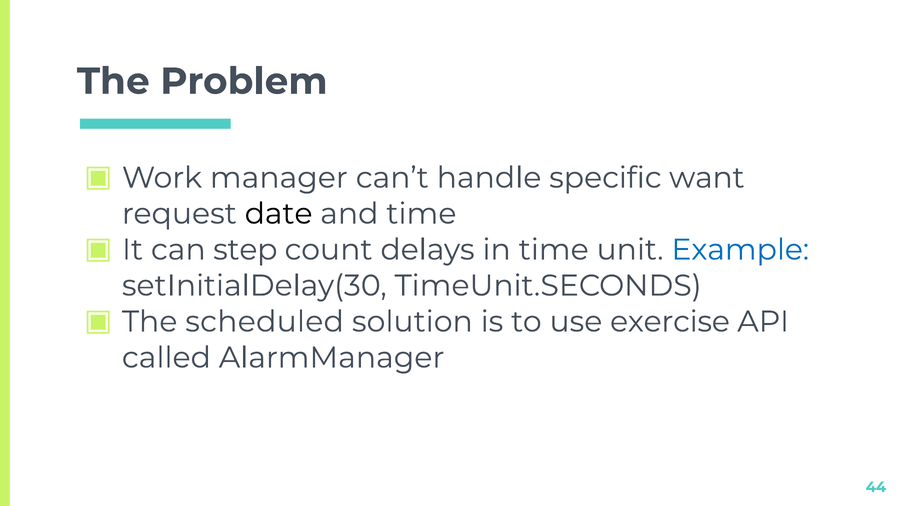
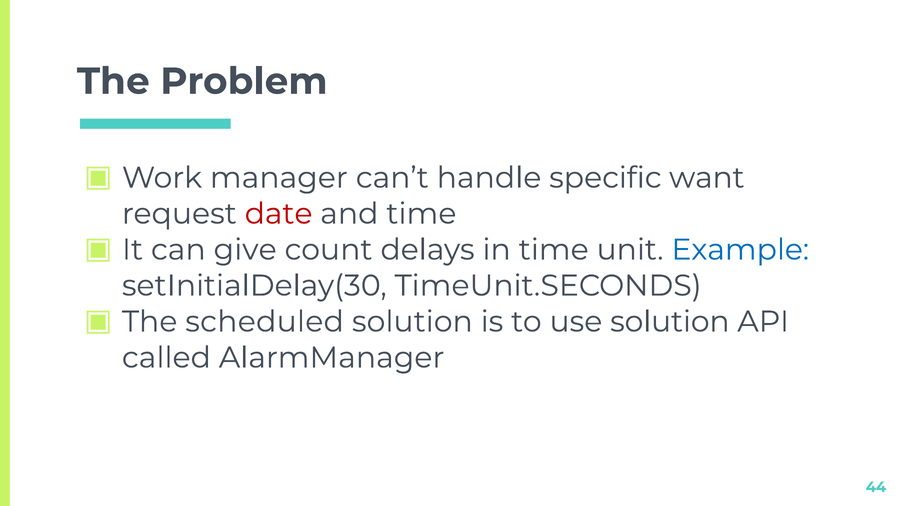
date colour: black -> red (279, 214)
step: step -> give (245, 250)
use exercise: exercise -> solution (670, 321)
